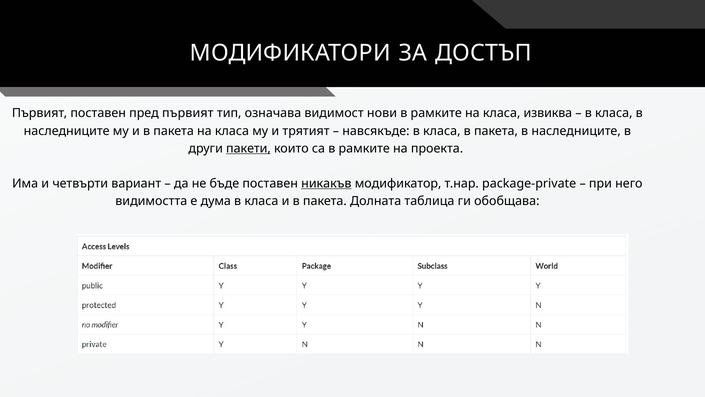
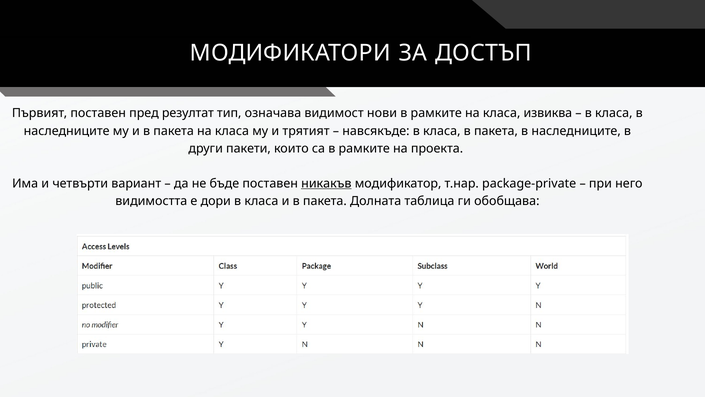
пред първият: първият -> резултат (188, 113)
пакети underline: present -> none (248, 148)
дума: дума -> дори (216, 201)
